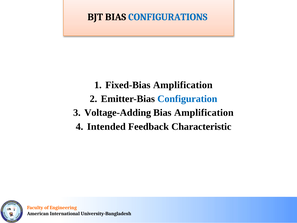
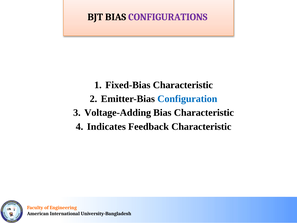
CONFIGURATIONS colour: blue -> purple (168, 17)
Fixed-Bias Amplification: Amplification -> Characteristic (183, 85)
Bias Amplification: Amplification -> Characteristic (204, 113)
Intended: Intended -> Indicates (106, 126)
